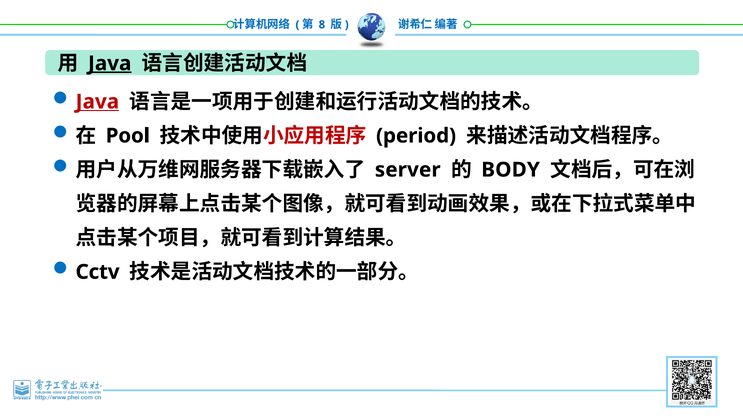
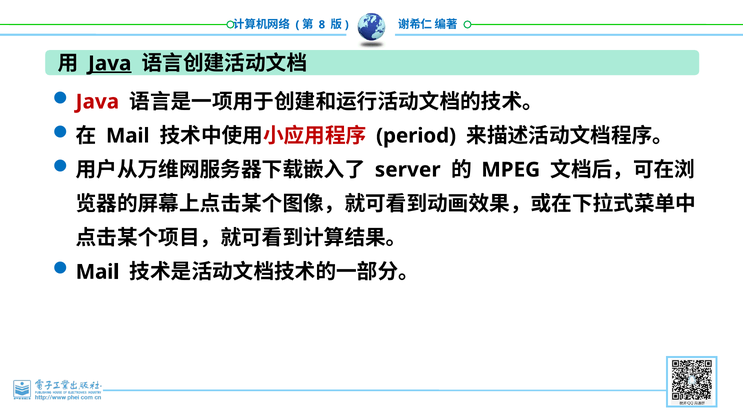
Java underline: present -> none (97, 102)
Pool: Pool -> Mail (128, 136)
BODY: BODY -> MPEG (511, 170)
Cctv: Cctv -> Mail (98, 272)
